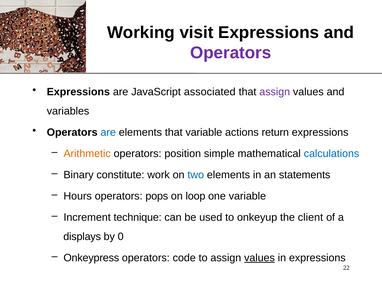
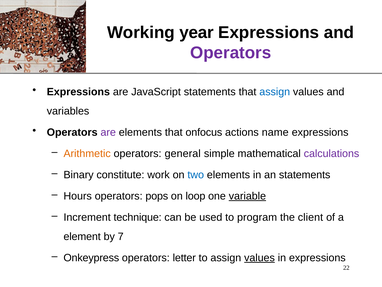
visit: visit -> year (197, 32)
JavaScript associated: associated -> statements (210, 92)
assign colour: purple -> blue (275, 92)
are colour: blue -> purple (108, 132)
that variable: variable -> onfocus (204, 132)
return: return -> name (275, 132)
position: position -> general (183, 153)
calculations colour: blue -> purple (331, 153)
variable underline: none -> present (247, 196)
onkeyup: onkeyup -> program (257, 217)
displays: displays -> element (82, 236)
0: 0 -> 7 (121, 236)
code: code -> letter (184, 257)
